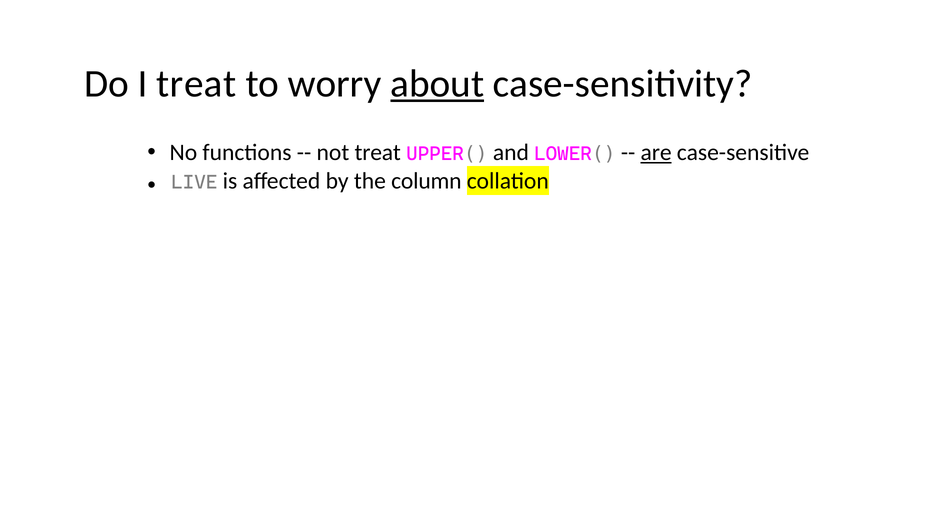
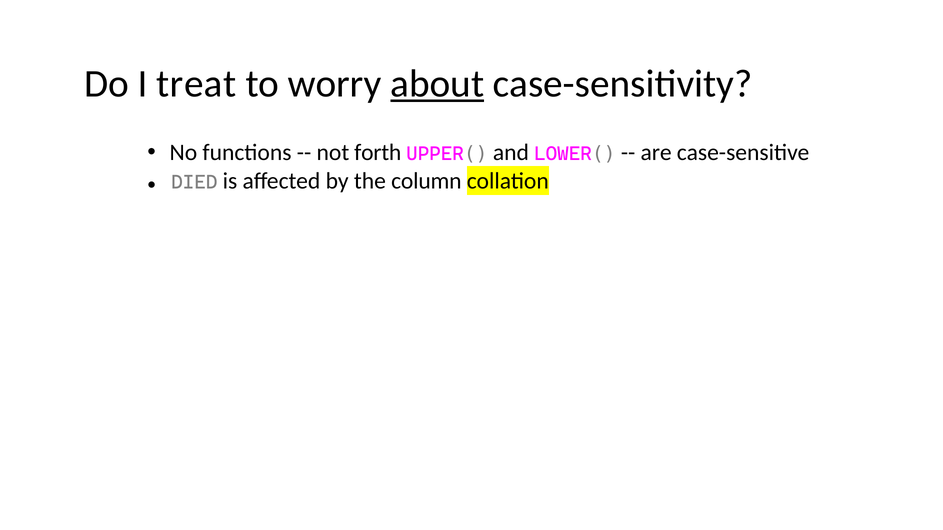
not treat: treat -> forth (378, 153)
are underline: present -> none (656, 153)
LIVE: LIVE -> DIED (194, 182)
